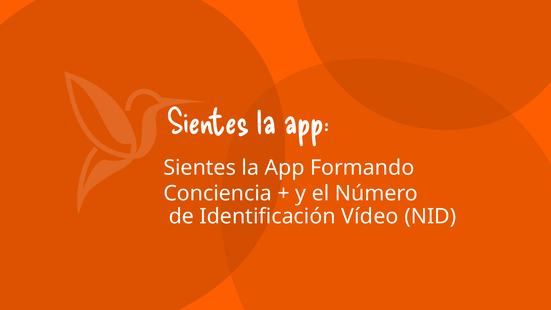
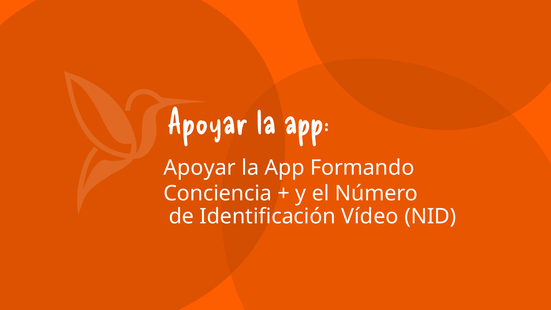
Sientes: Sientes -> Apoyar (208, 123)
Sientes: Sientes -> Apoyar (200, 168)
